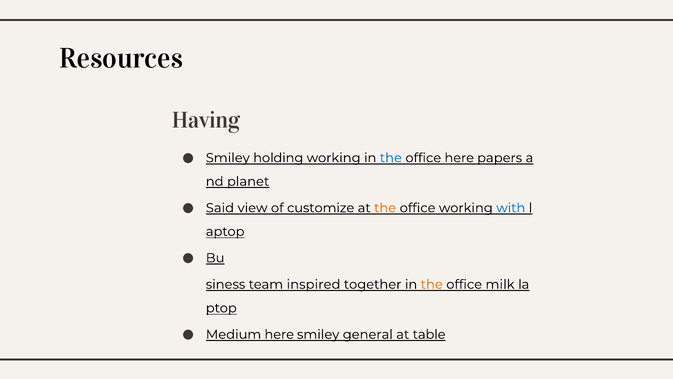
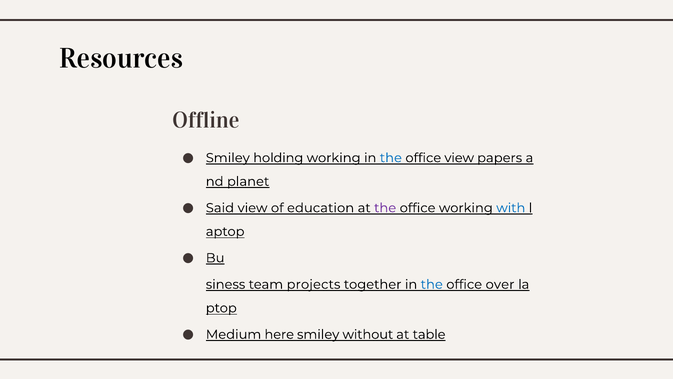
Having: Having -> Offline (206, 120)
office here: here -> view (459, 158)
customize: customize -> education (321, 208)
the colour: orange -> purple (385, 208)
inspired: inspired -> projects (313, 284)
the colour: orange -> blue (432, 284)
milk: milk -> over (500, 284)
general: general -> without (368, 334)
